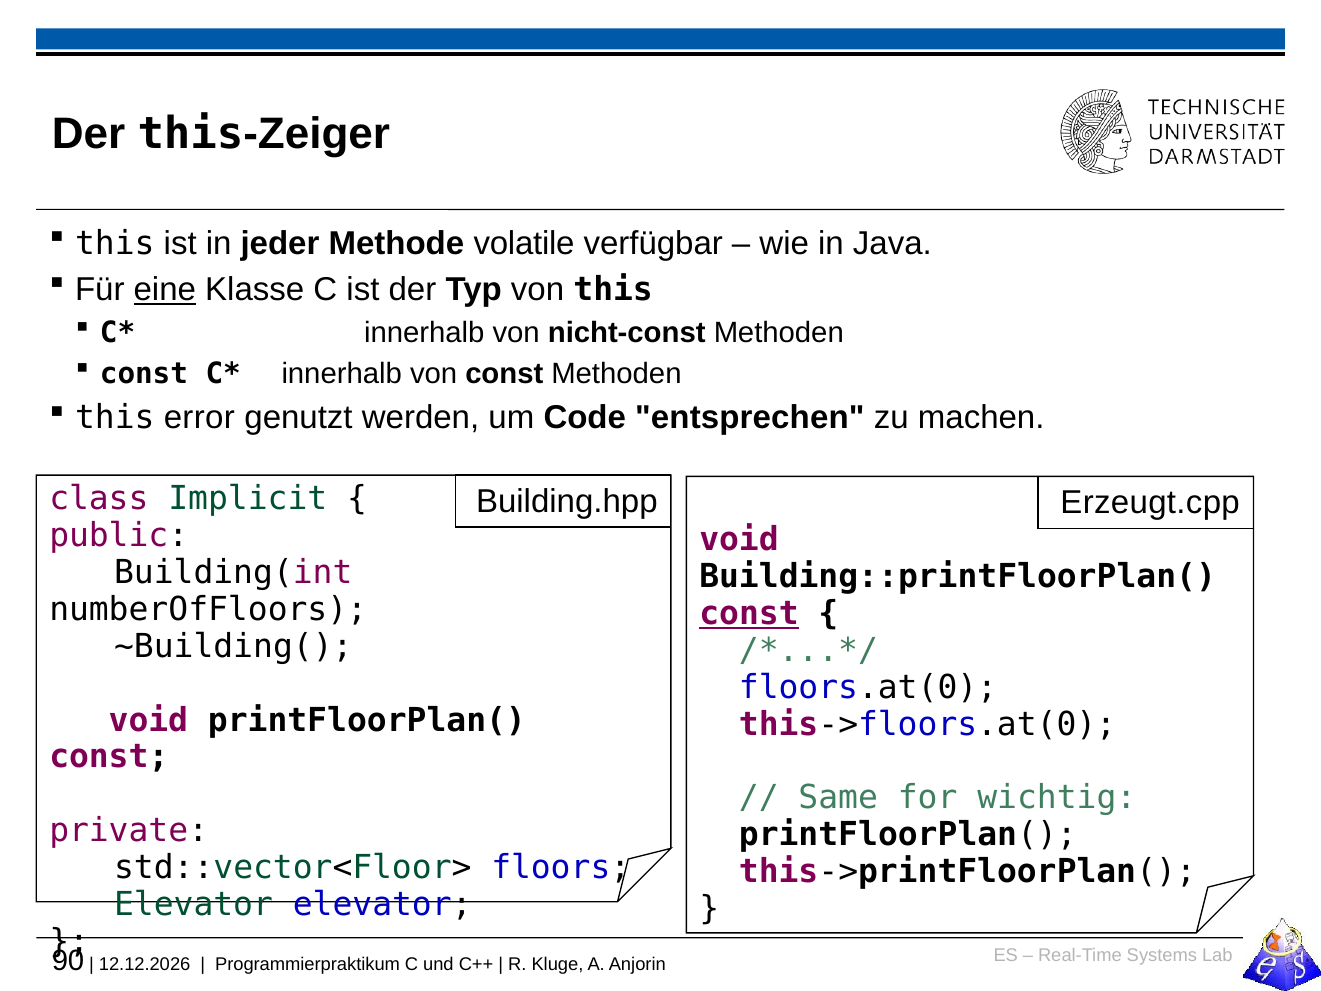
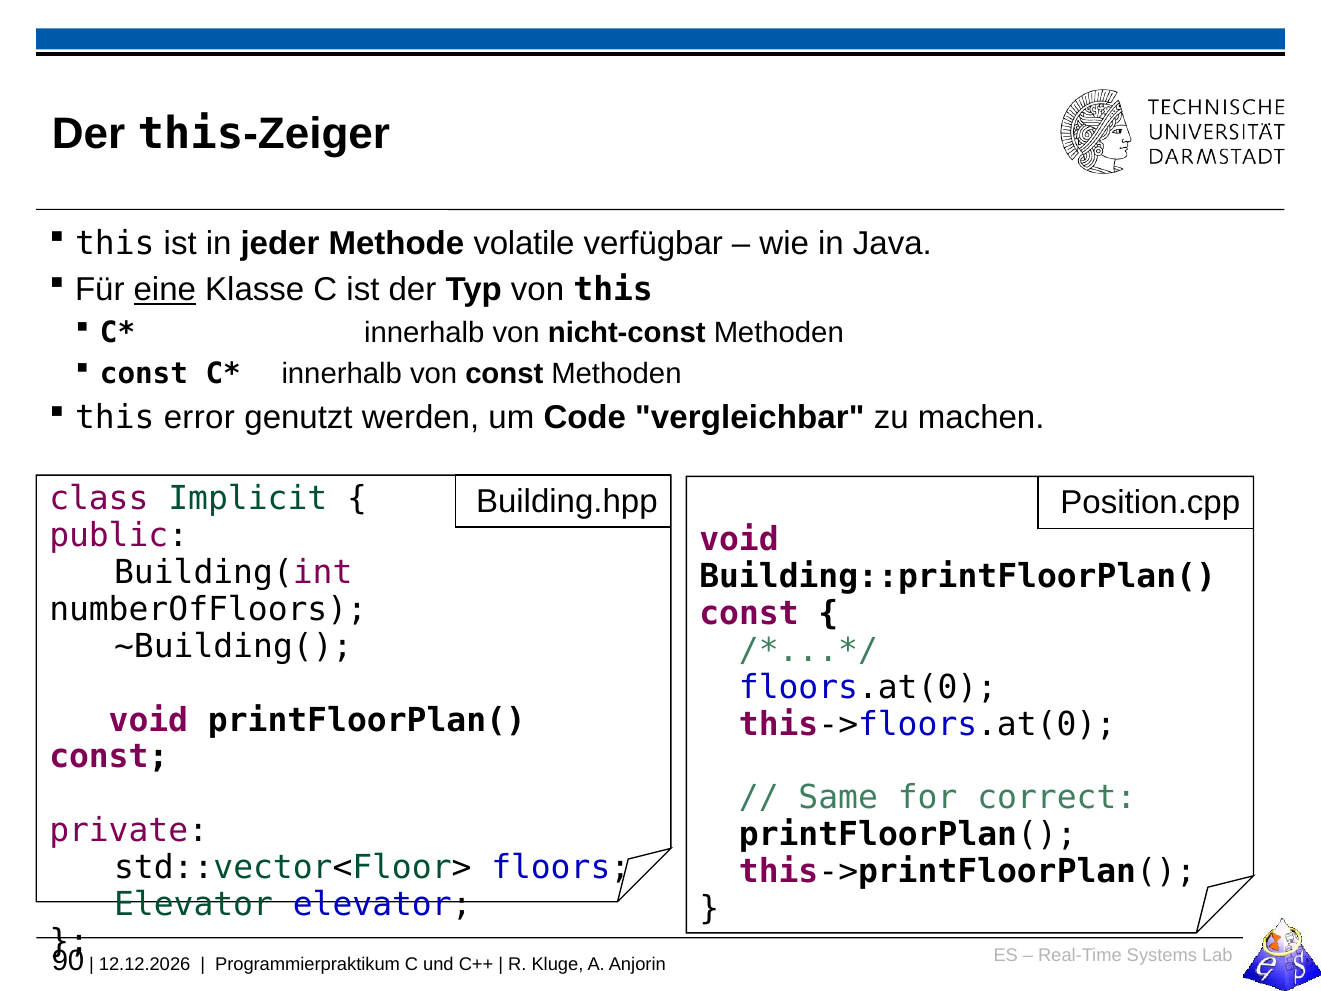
entsprechen: entsprechen -> vergleichbar (750, 418)
Erzeugt.cpp: Erzeugt.cpp -> Position.cpp (1150, 502)
const underline: present -> none (749, 613)
wichtig: wichtig -> correct (1057, 798)
